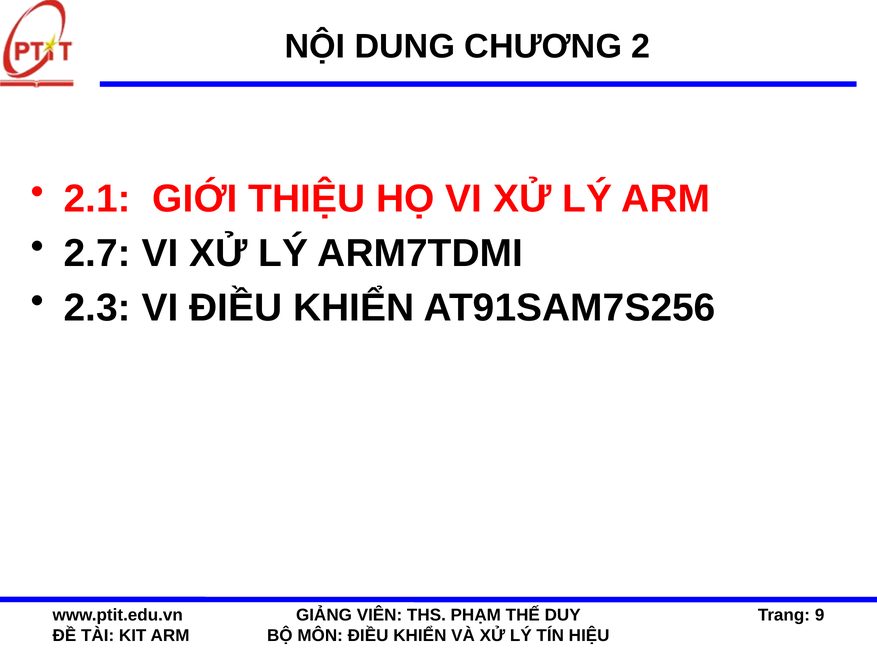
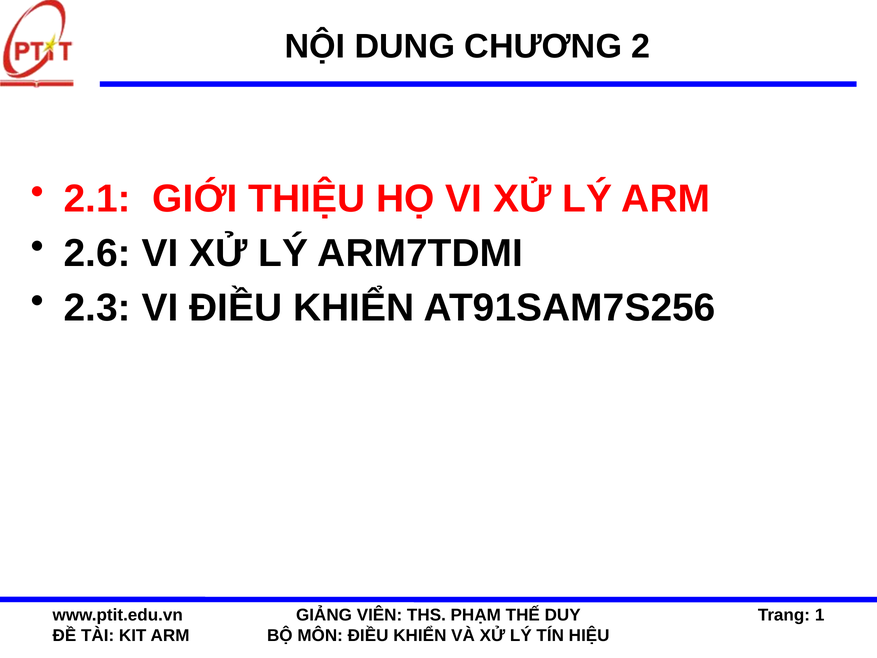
2.7: 2.7 -> 2.6 (97, 253)
9: 9 -> 1 (820, 615)
